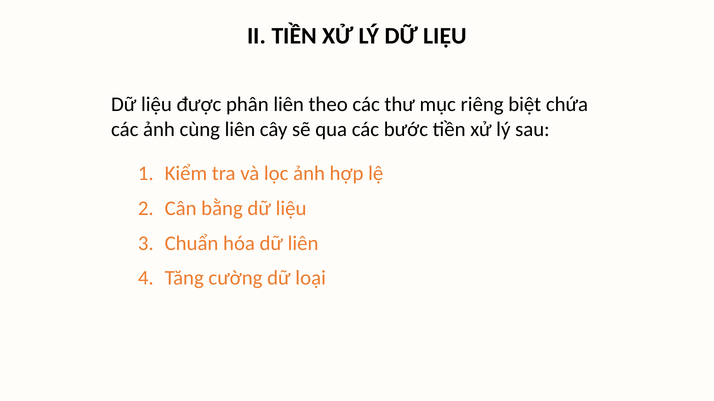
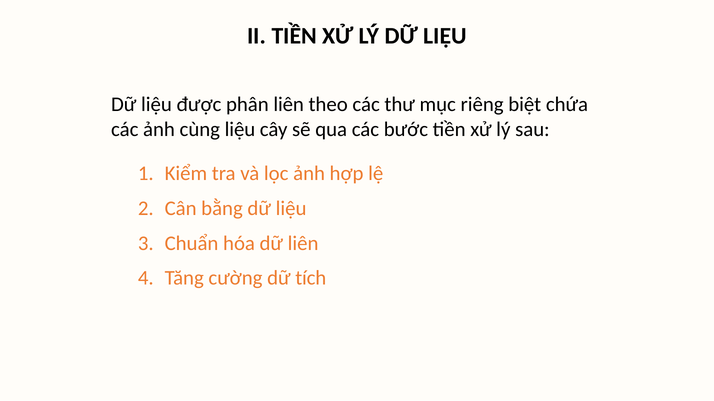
cùng liên: liên -> liệu (240, 130)
loại: loại -> tích (311, 279)
